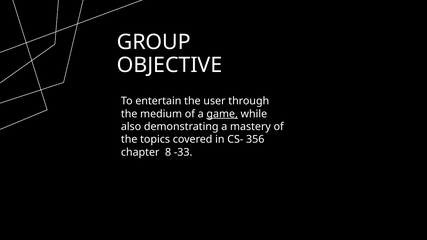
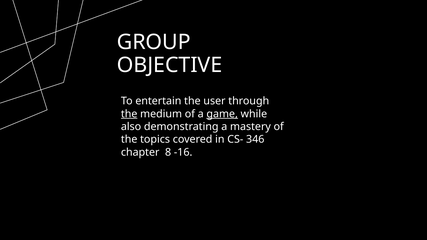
the underline: none -> present (129, 114)
356: 356 -> 346 (255, 140)
-33: -33 -> -16 (183, 152)
